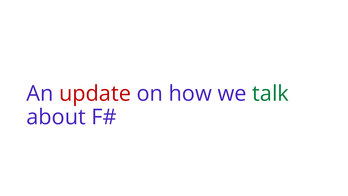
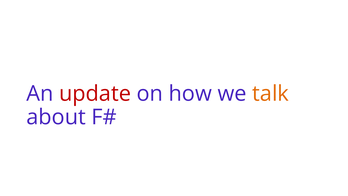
talk colour: green -> orange (271, 94)
